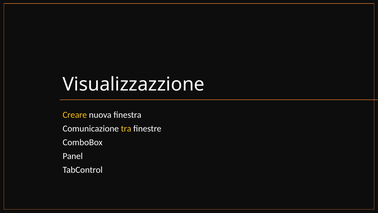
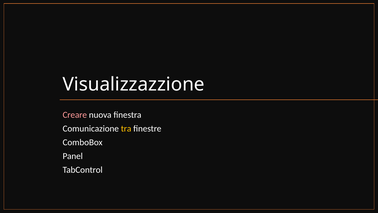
Creare colour: yellow -> pink (75, 115)
